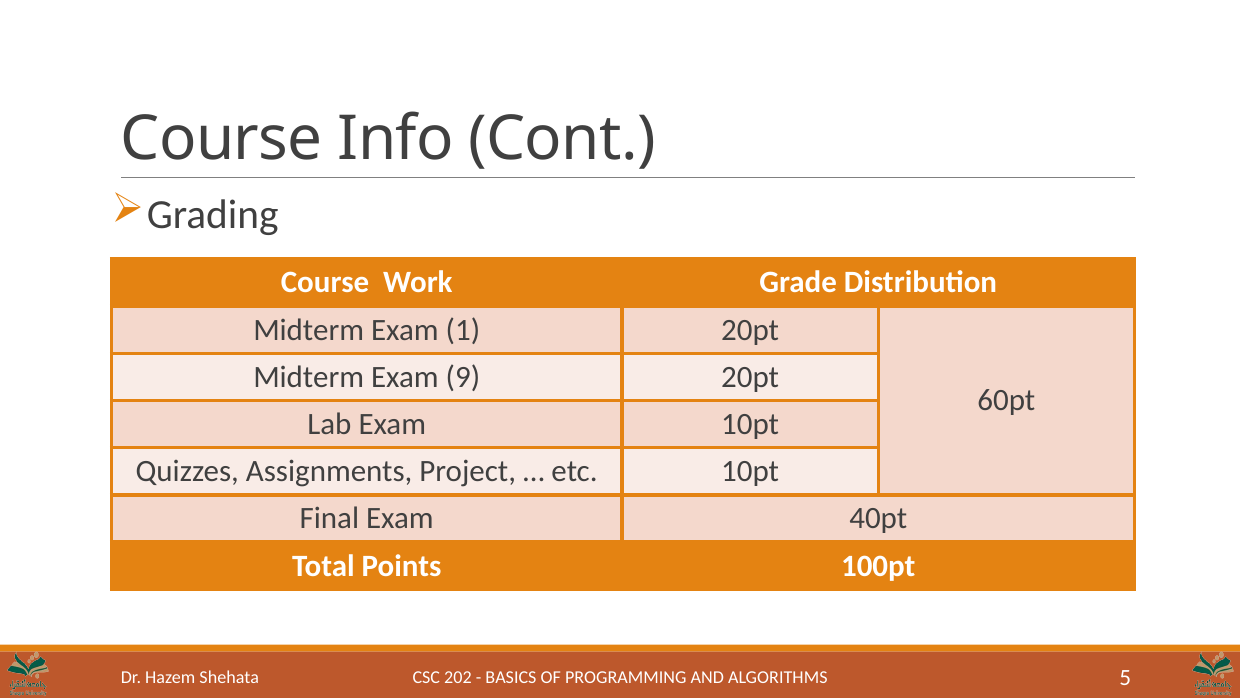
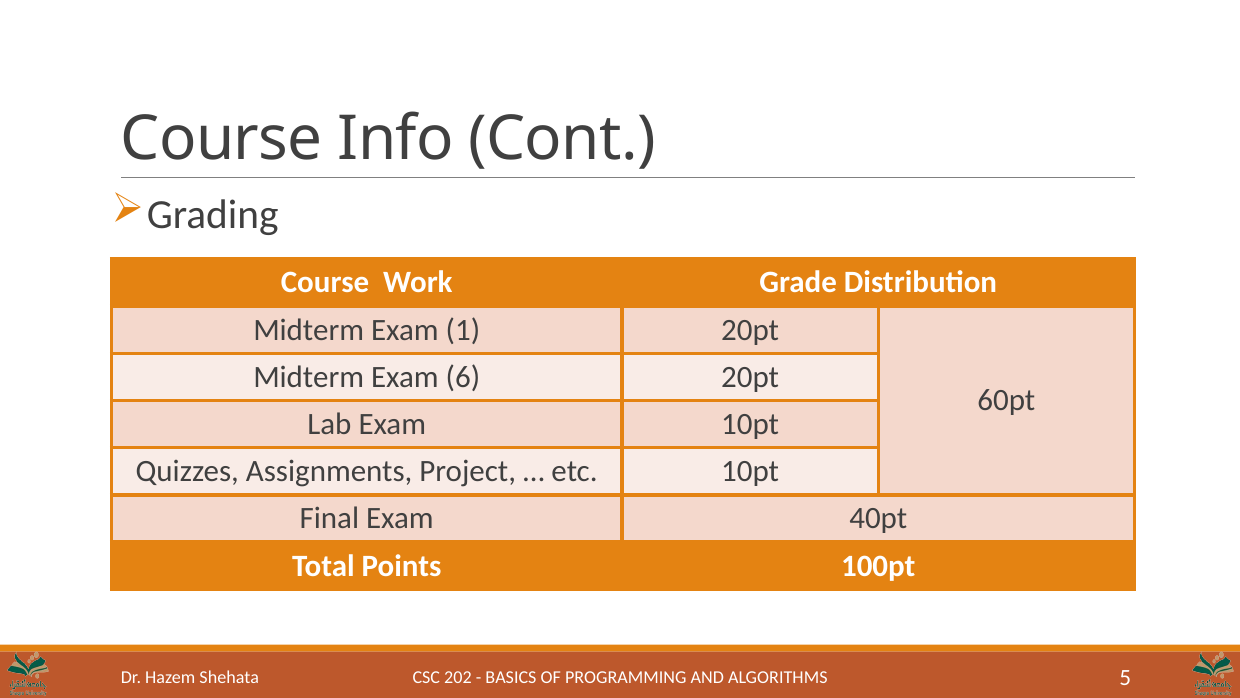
9: 9 -> 6 (463, 377)
